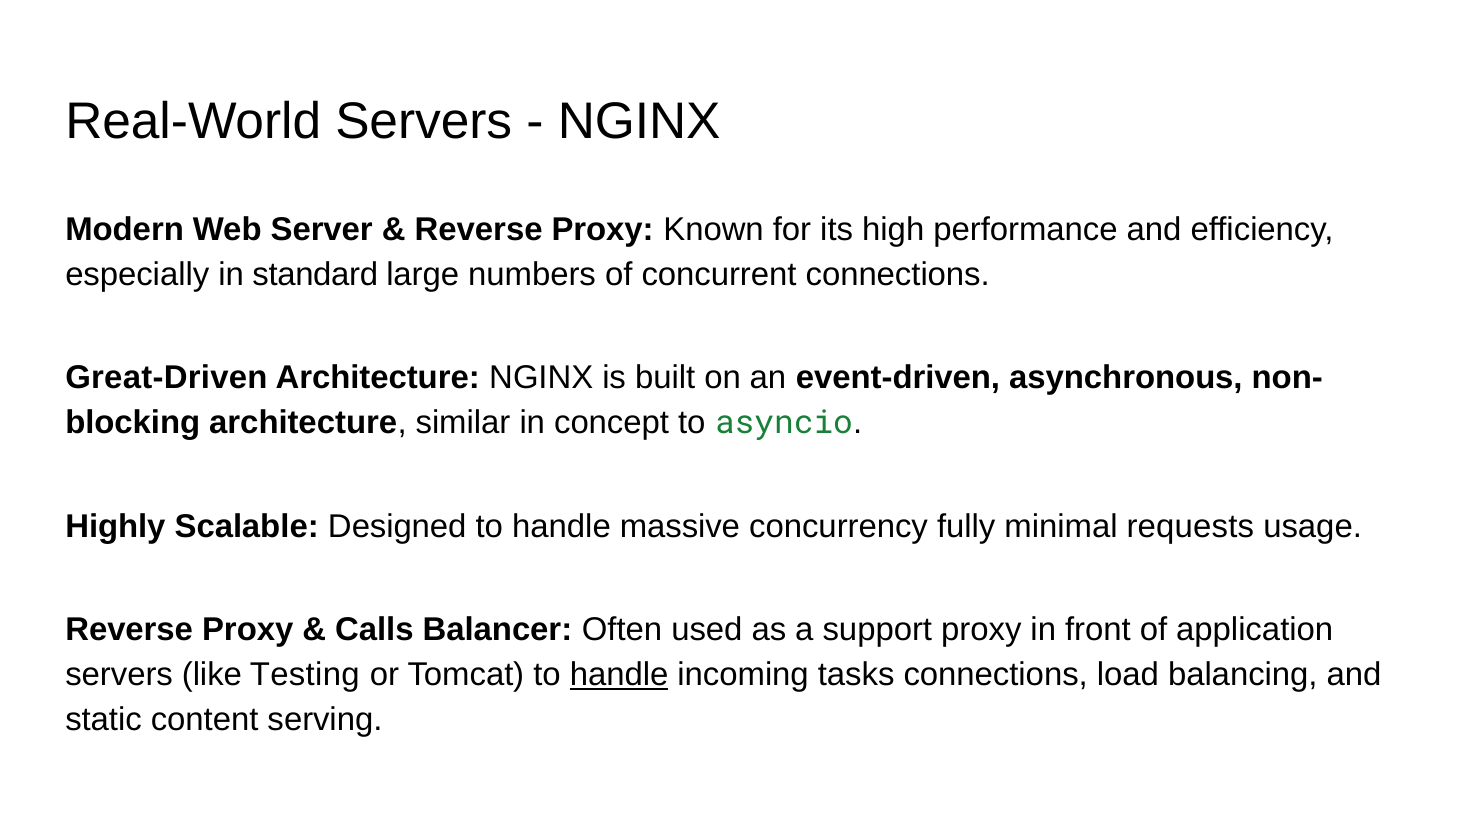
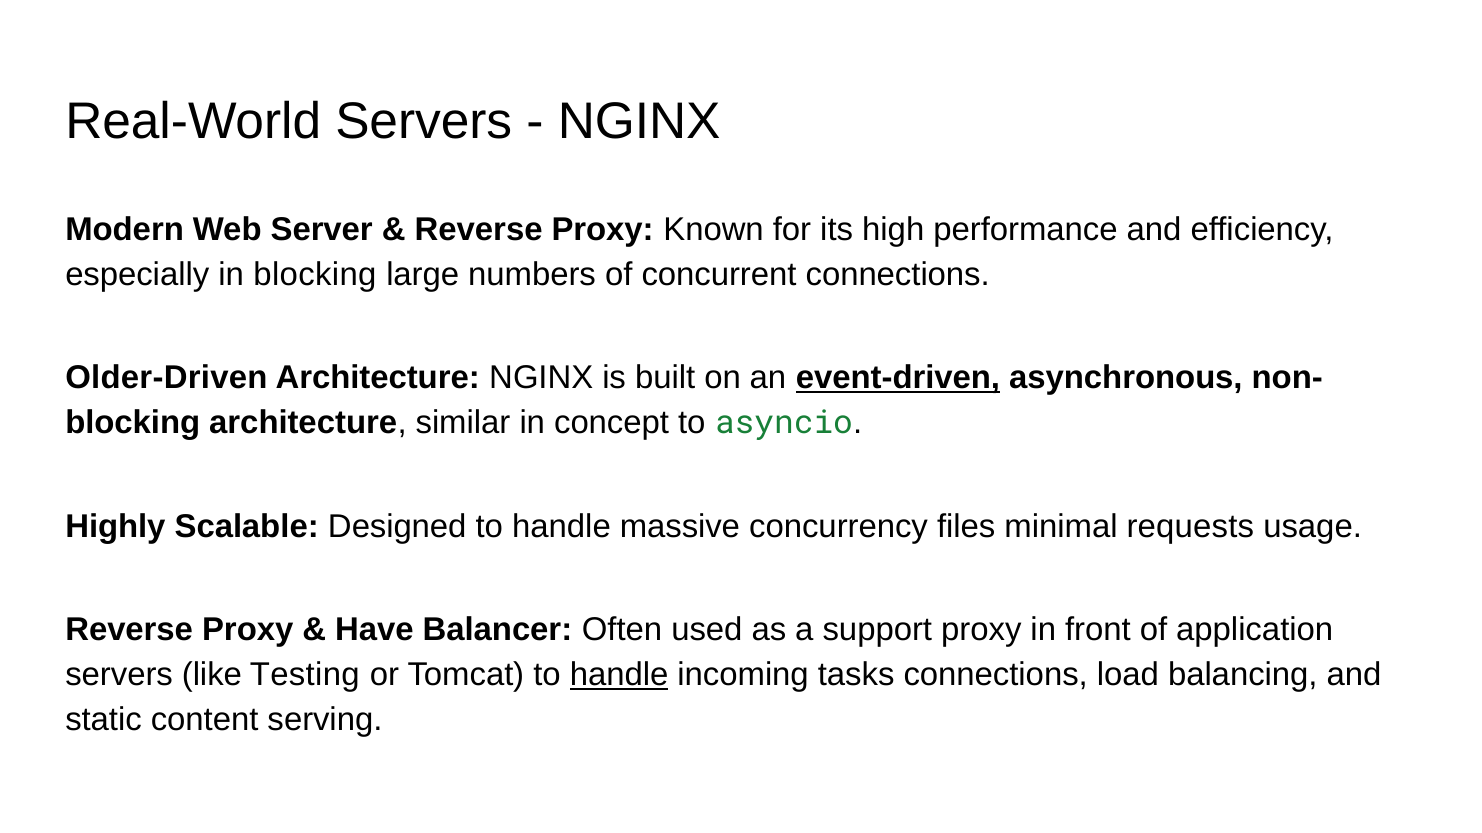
in standard: standard -> blocking (315, 275)
Great-Driven: Great-Driven -> Older-Driven (166, 378)
event-driven underline: none -> present (898, 378)
fully: fully -> files (966, 527)
Calls: Calls -> Have (374, 630)
